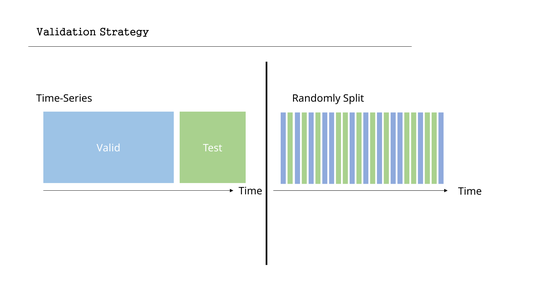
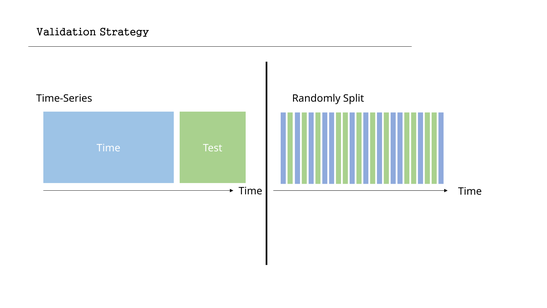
Valid: Valid -> Time (109, 148)
